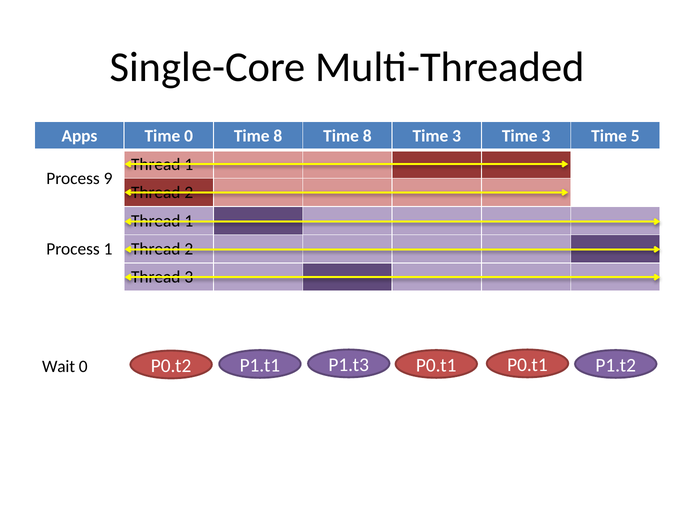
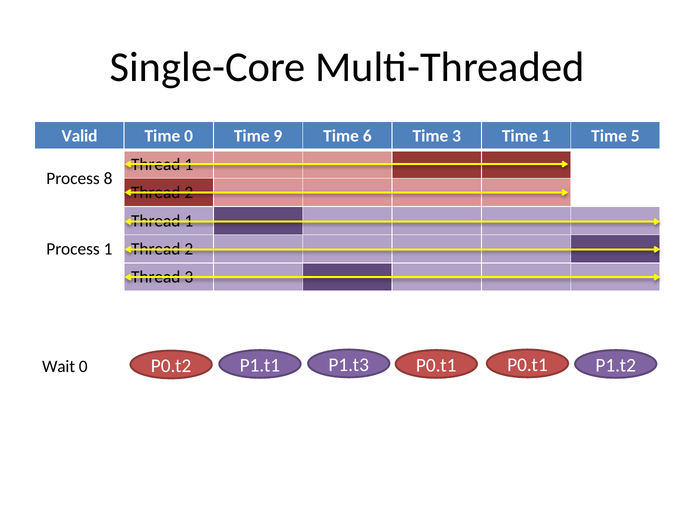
Apps: Apps -> Valid (80, 136)
0 Time 8: 8 -> 9 (278, 136)
8: 8 -> 6 (367, 136)
3 Time 3: 3 -> 1 (546, 136)
9: 9 -> 8 (108, 178)
